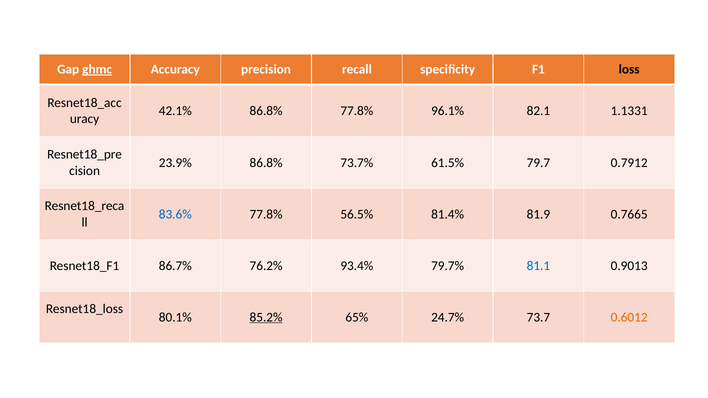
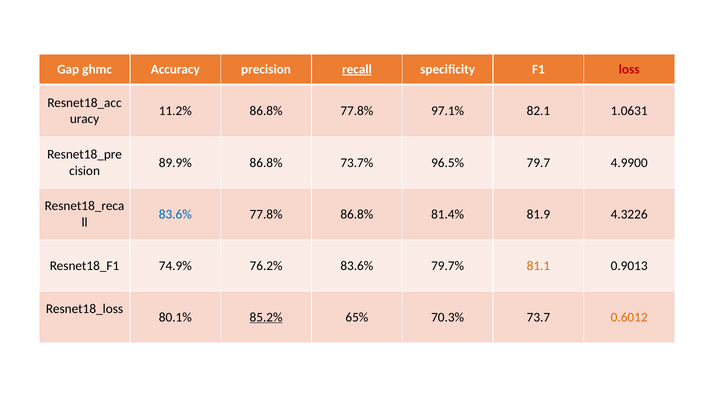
ghmc underline: present -> none (97, 69)
recall underline: none -> present (357, 69)
loss colour: black -> red (629, 69)
42.1%: 42.1% -> 11.2% (175, 111)
96.1%: 96.1% -> 97.1% (448, 111)
1.1331: 1.1331 -> 1.0631 (629, 111)
23.9%: 23.9% -> 89.9% (175, 163)
61.5%: 61.5% -> 96.5% (448, 163)
0.7912: 0.7912 -> 4.9900 (629, 163)
77.8% 56.5%: 56.5% -> 86.8% (357, 214)
0.7665: 0.7665 -> 4.3226 (629, 214)
86.7%: 86.7% -> 74.9% (175, 266)
76.2% 93.4%: 93.4% -> 83.6% (357, 266)
81.1 colour: blue -> orange (538, 266)
24.7%: 24.7% -> 70.3% (448, 317)
